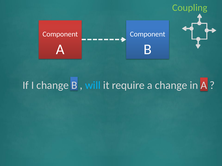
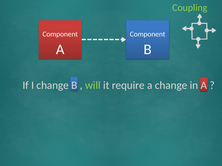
will colour: light blue -> light green (93, 86)
